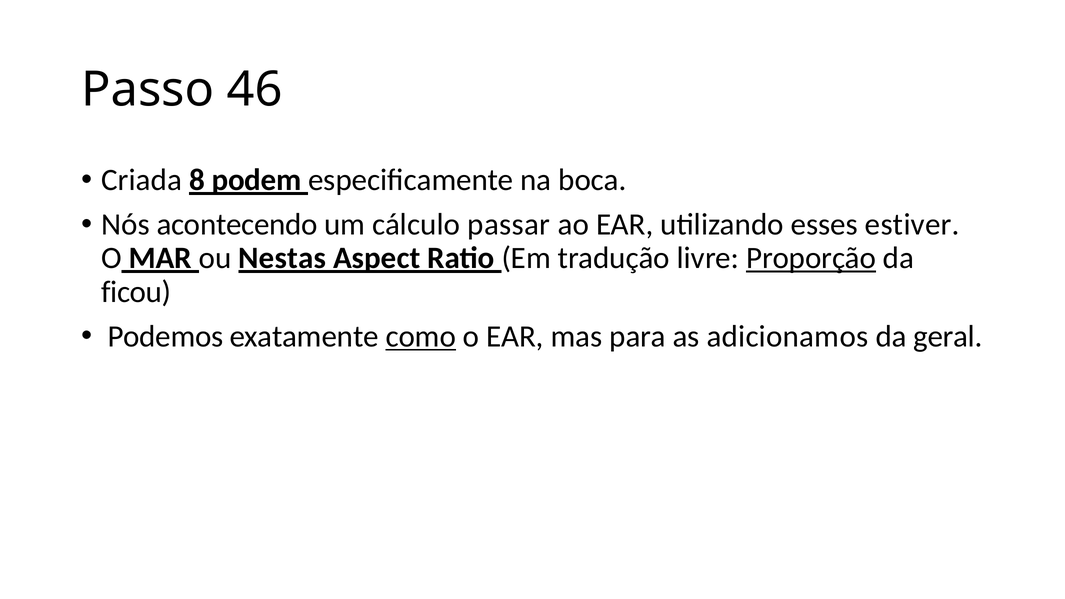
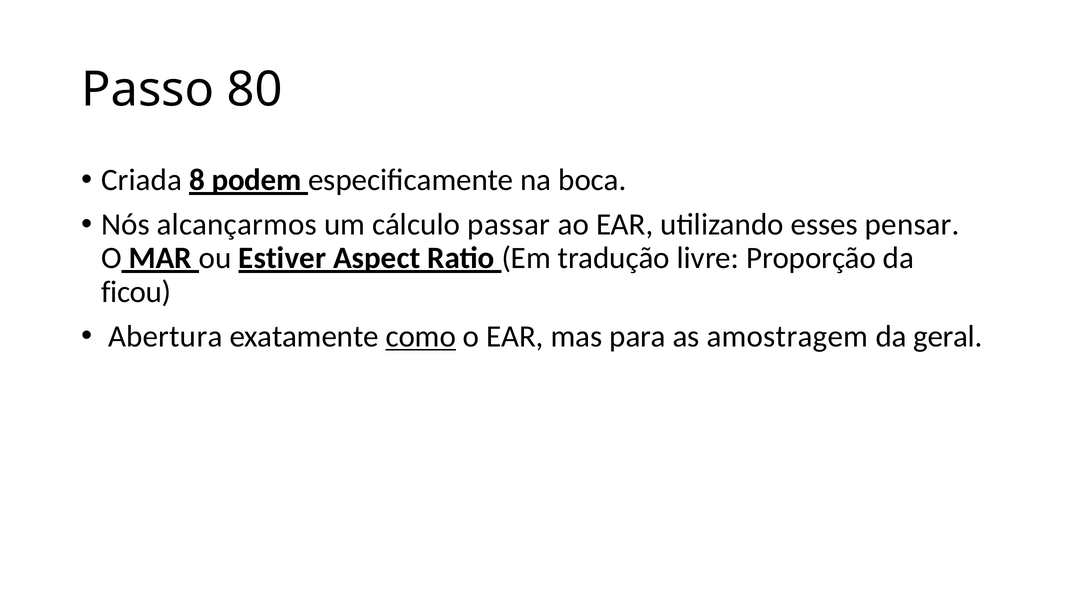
46: 46 -> 80 (255, 89)
acontecendo: acontecendo -> alcançarmos (237, 225)
estiver: estiver -> pensar (912, 225)
Nestas: Nestas -> Estiver (282, 258)
Proporção underline: present -> none (811, 258)
Podemos: Podemos -> Abertura (165, 336)
adicionamos: adicionamos -> amostragem (787, 336)
